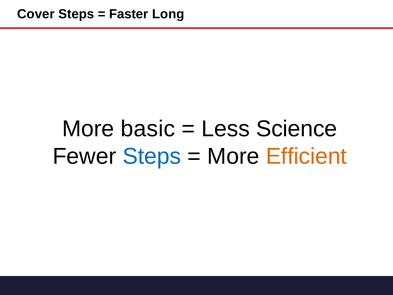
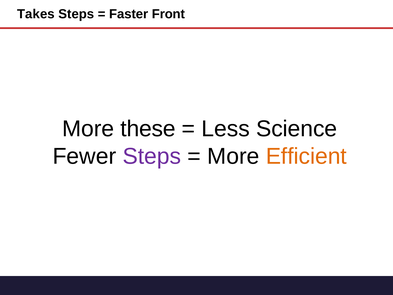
Cover: Cover -> Takes (36, 14)
Long: Long -> Front (168, 14)
basic: basic -> these (148, 129)
Steps colour: blue -> purple (152, 156)
